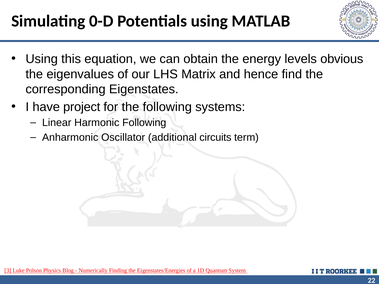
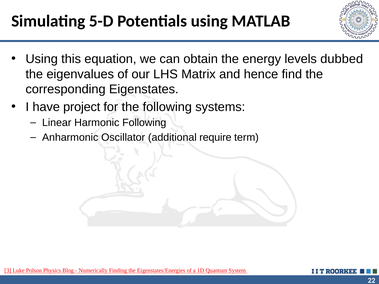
0-D: 0-D -> 5-D (101, 21)
obvious: obvious -> dubbed (342, 59)
circuits: circuits -> require (215, 138)
